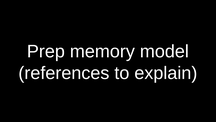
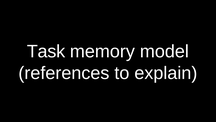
Prep: Prep -> Task (46, 51)
